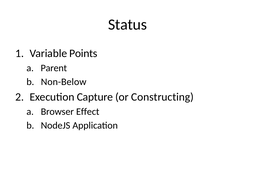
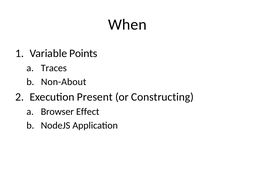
Status: Status -> When (127, 25)
Parent: Parent -> Traces (54, 68)
Non-Below: Non-Below -> Non-About (64, 82)
Capture: Capture -> Present (95, 97)
